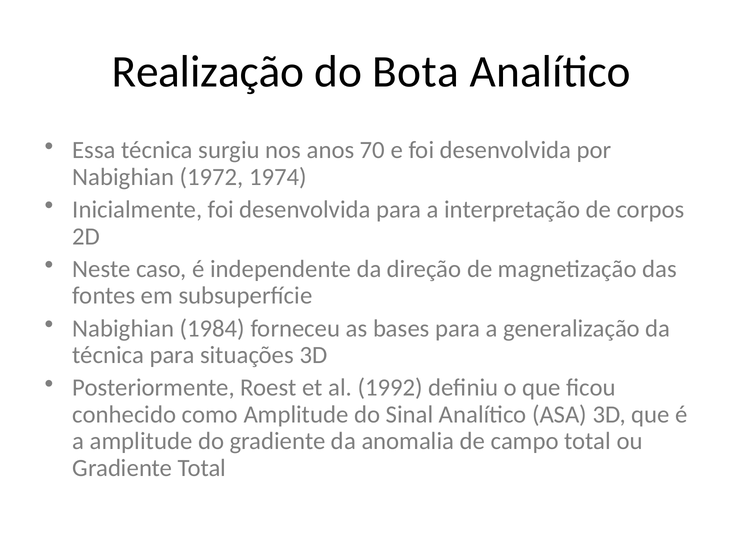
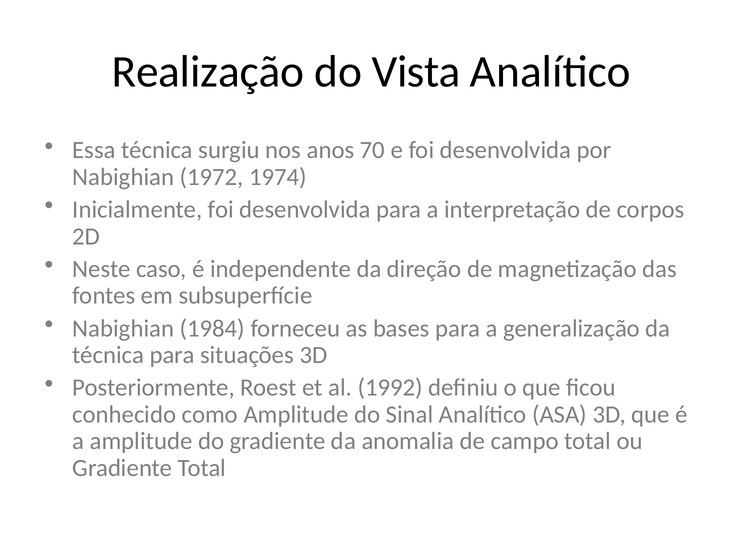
Bota: Bota -> Vista (416, 72)
